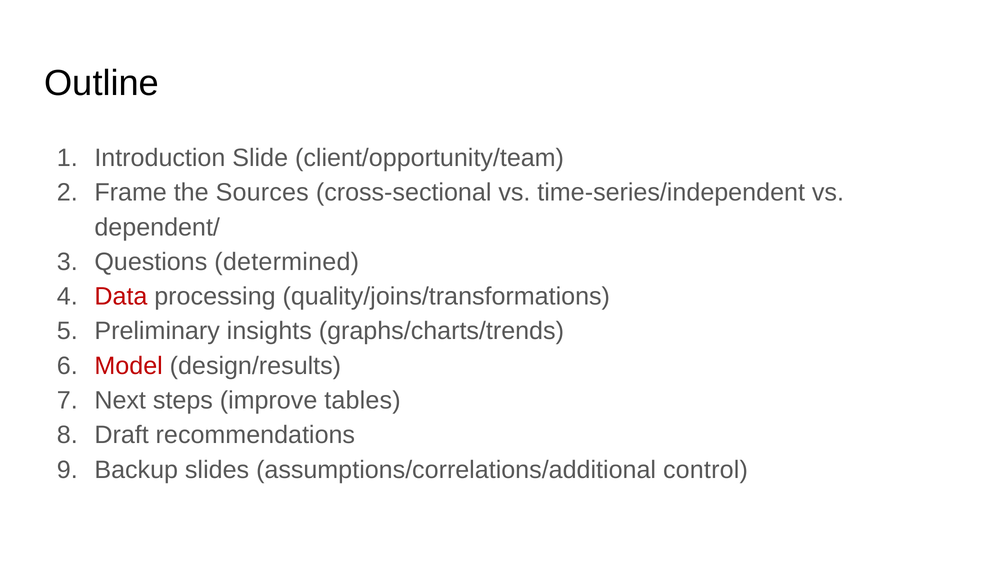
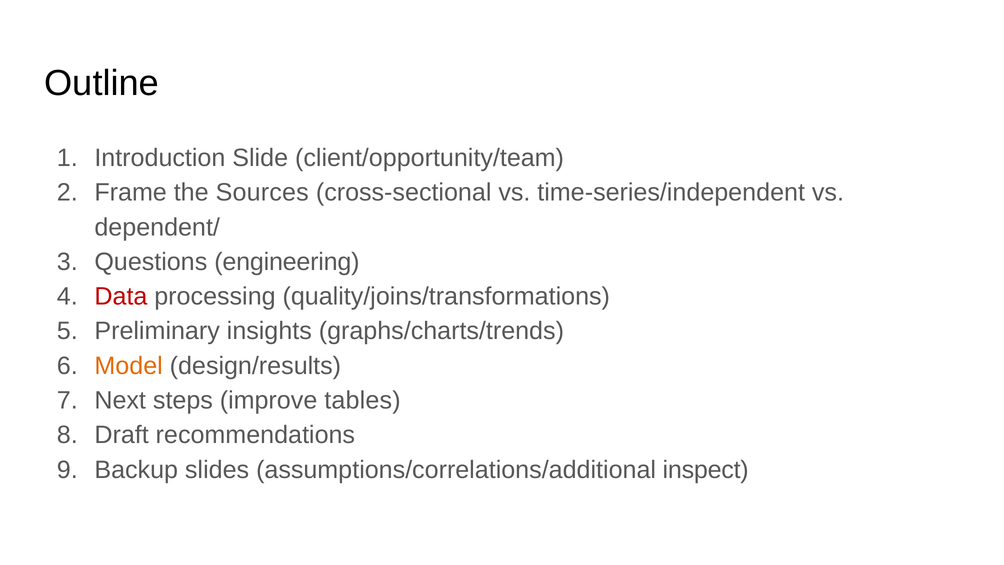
determined: determined -> engineering (287, 262)
Model colour: red -> orange (129, 366)
control: control -> inspect (706, 470)
